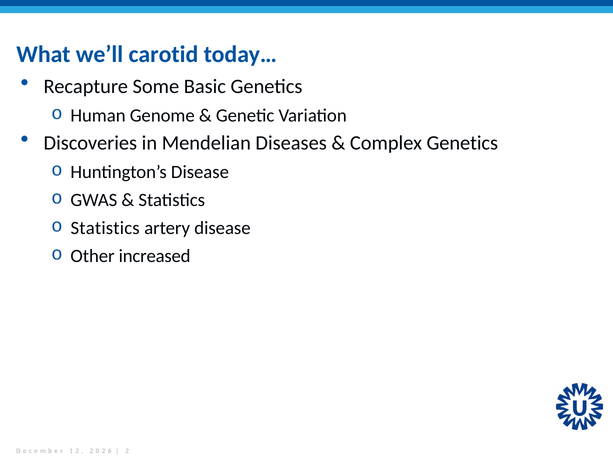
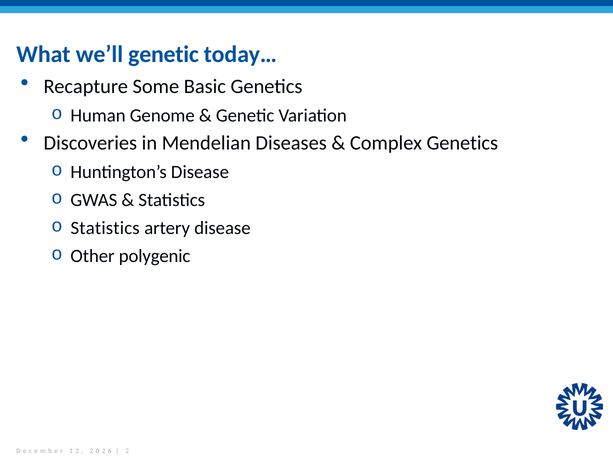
we’ll carotid: carotid -> genetic (164, 54)
increased: increased -> polygenic (155, 256)
